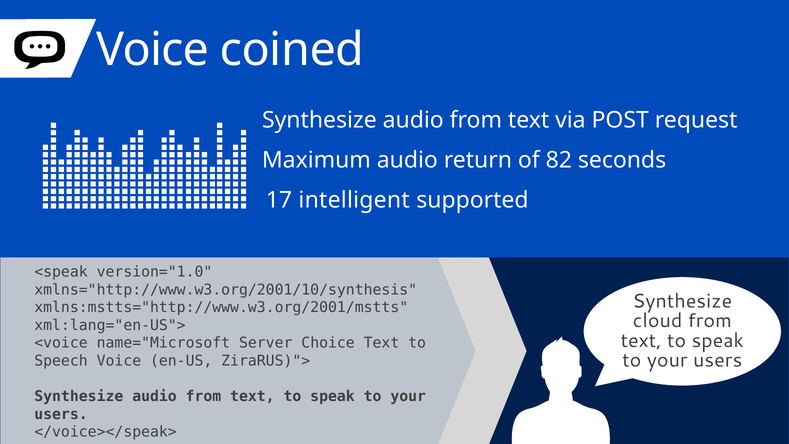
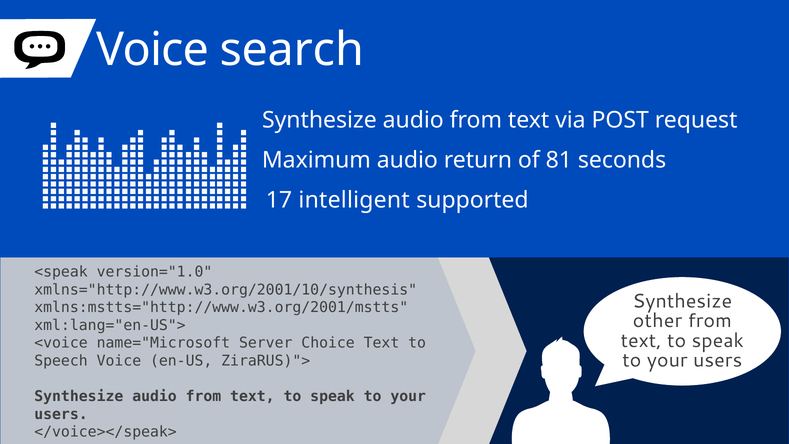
coined: coined -> search (292, 50)
82: 82 -> 81 (559, 160)
cloud: cloud -> other (658, 321)
